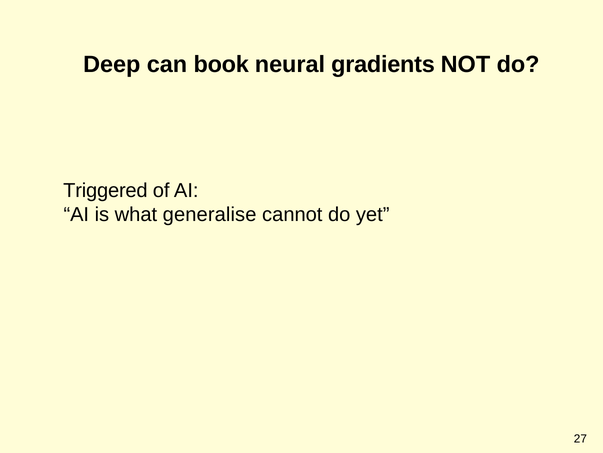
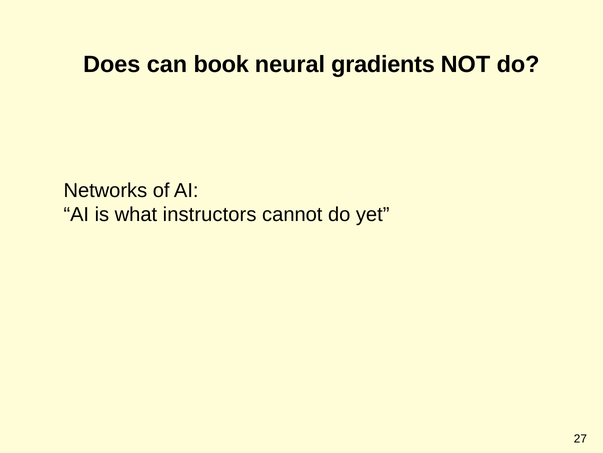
Deep: Deep -> Does (112, 64)
Triggered: Triggered -> Networks (105, 190)
generalise: generalise -> instructors (210, 214)
